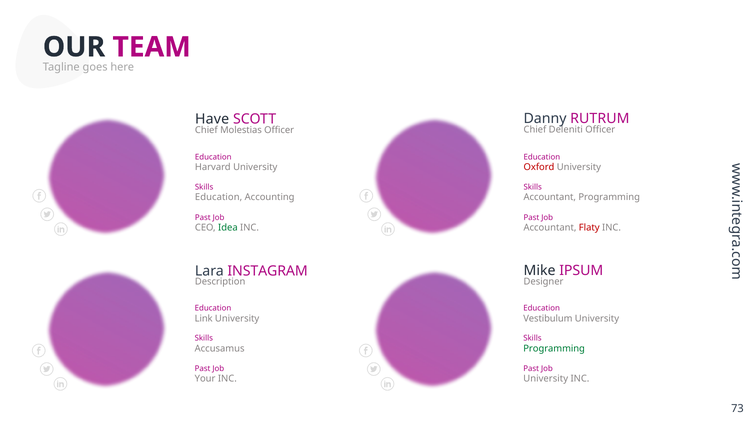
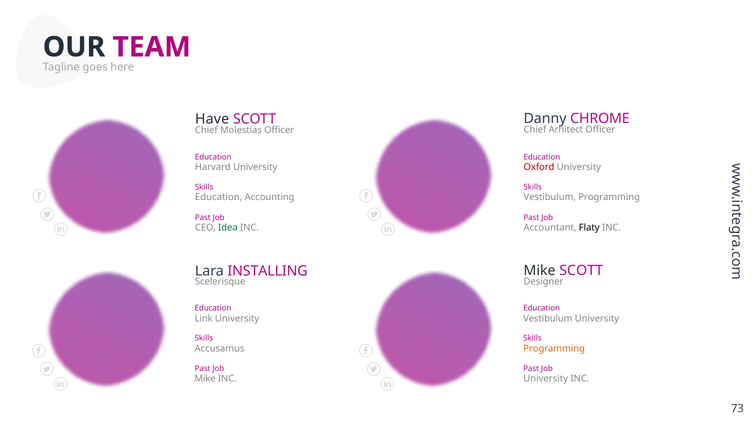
RUTRUM: RUTRUM -> CHROME (600, 119)
Deleniti: Deleniti -> Arhitect (566, 130)
Accountant: Accountant -> Vestibulum (550, 197)
Flaty colour: red -> black (589, 227)
Mike IPSUM: IPSUM -> SCOTT (581, 270)
INSTAGRAM: INSTAGRAM -> INSTALLING (268, 271)
Description: Description -> Scelerisque (220, 282)
Programming colour: green -> orange (554, 348)
Your: Your -> Mike (205, 379)
